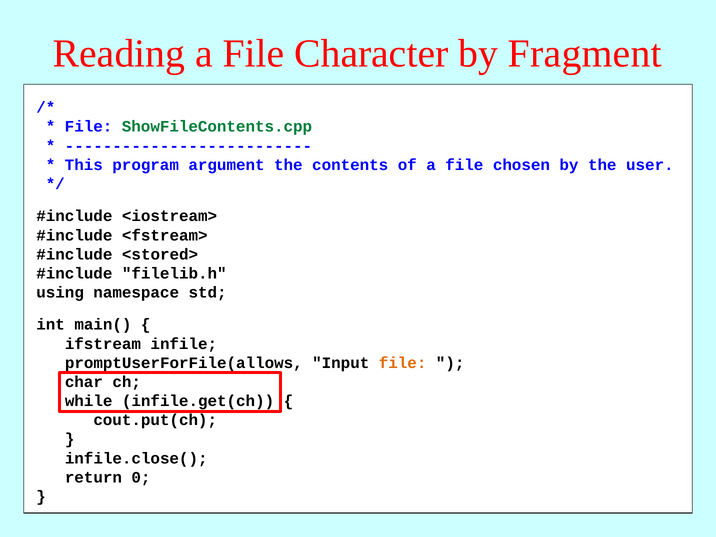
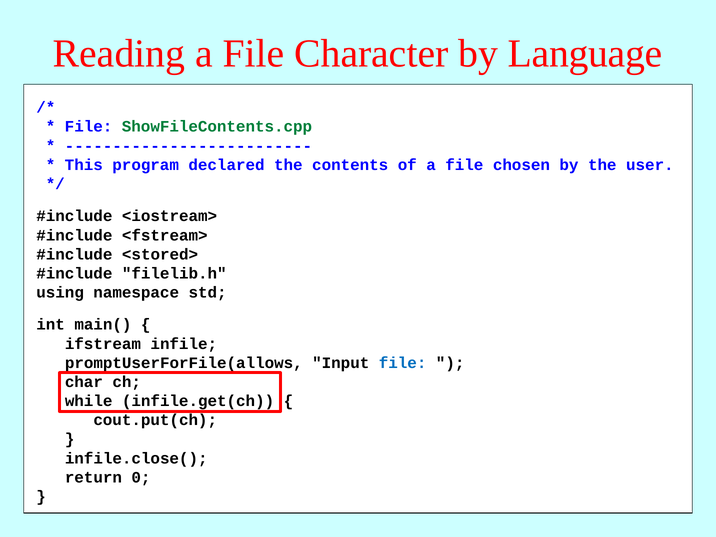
Fragment: Fragment -> Language (585, 53)
argument: argument -> declared (227, 165)
file colour: orange -> blue (403, 363)
